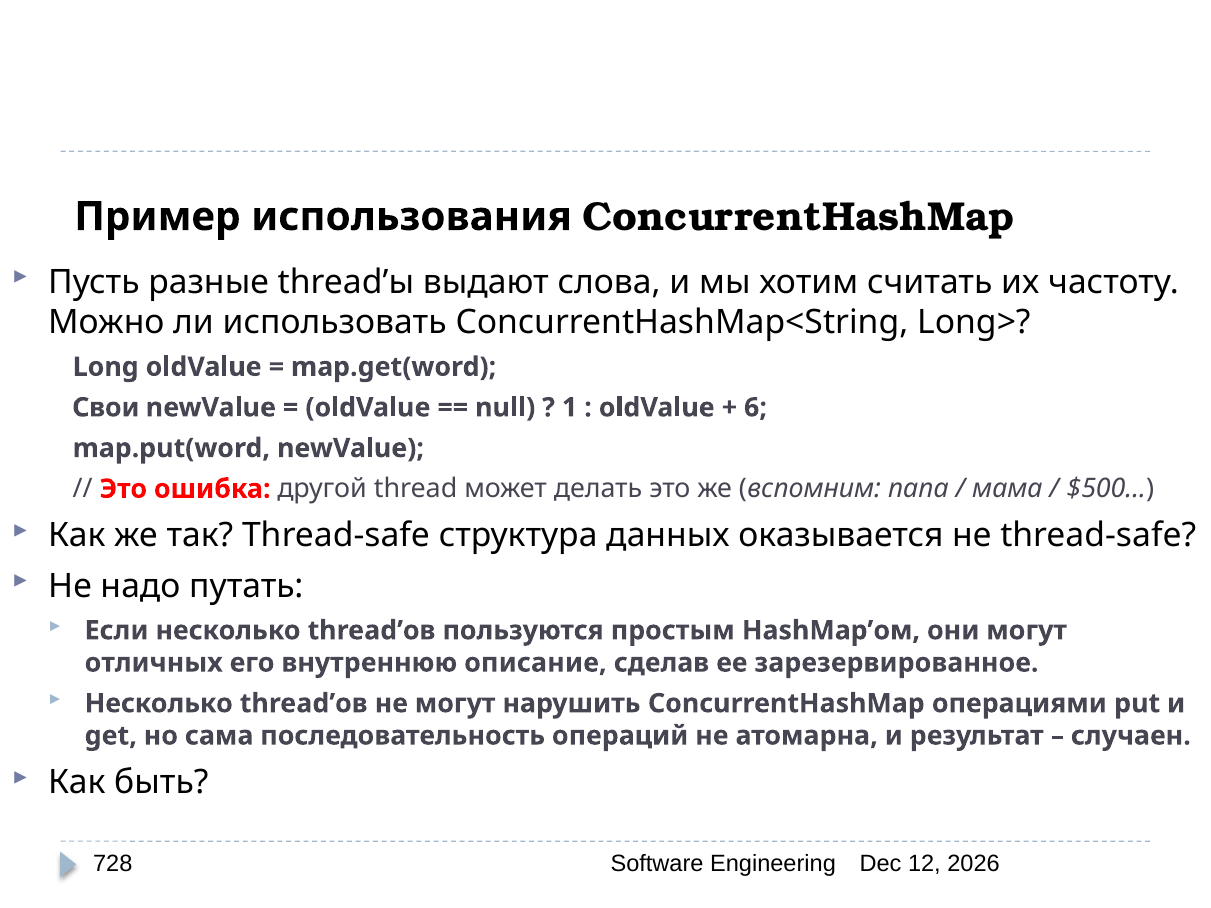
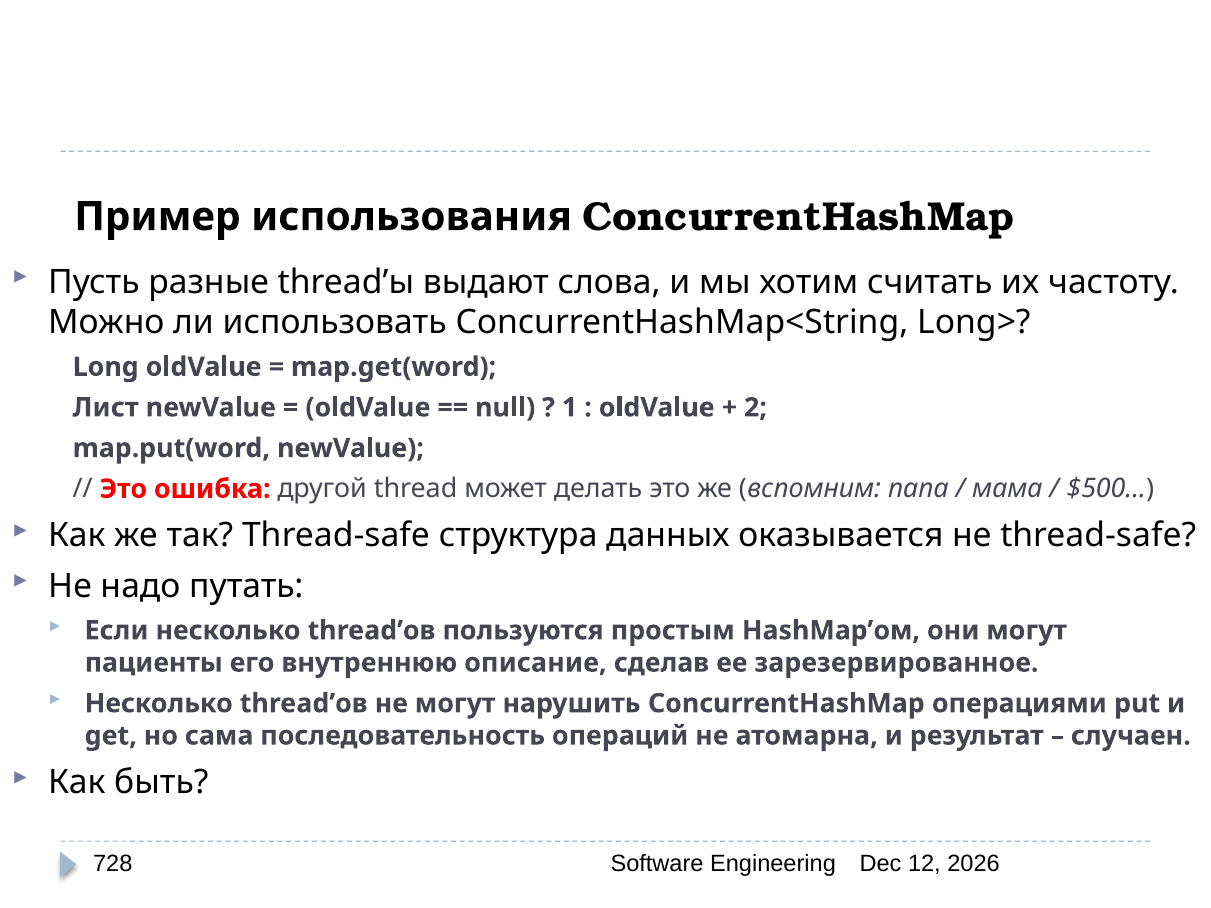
Свои: Свои -> Лист (106, 408)
6: 6 -> 2 (756, 408)
отличных: отличных -> пациенты (154, 663)
